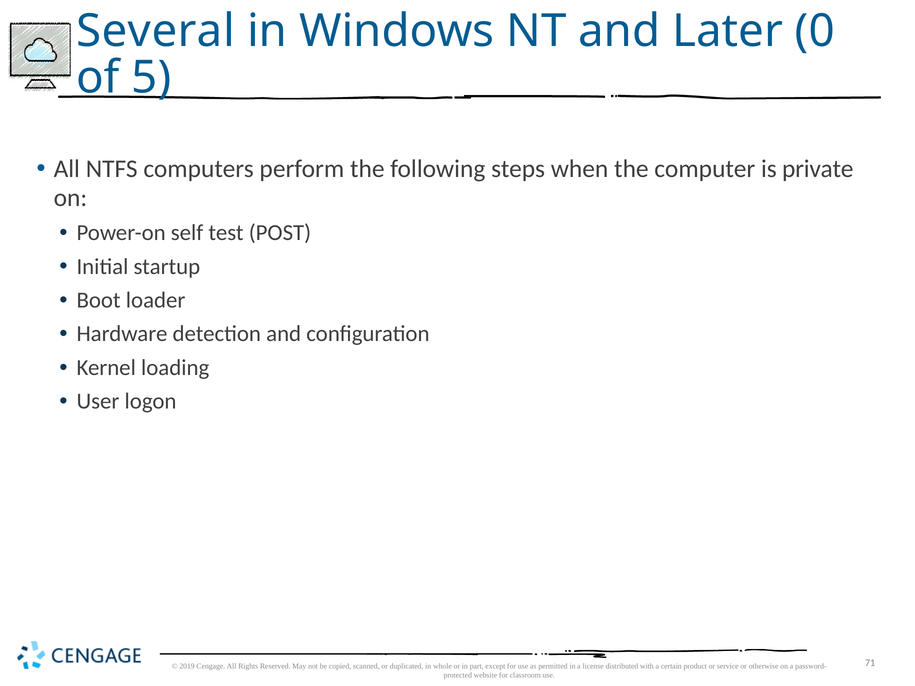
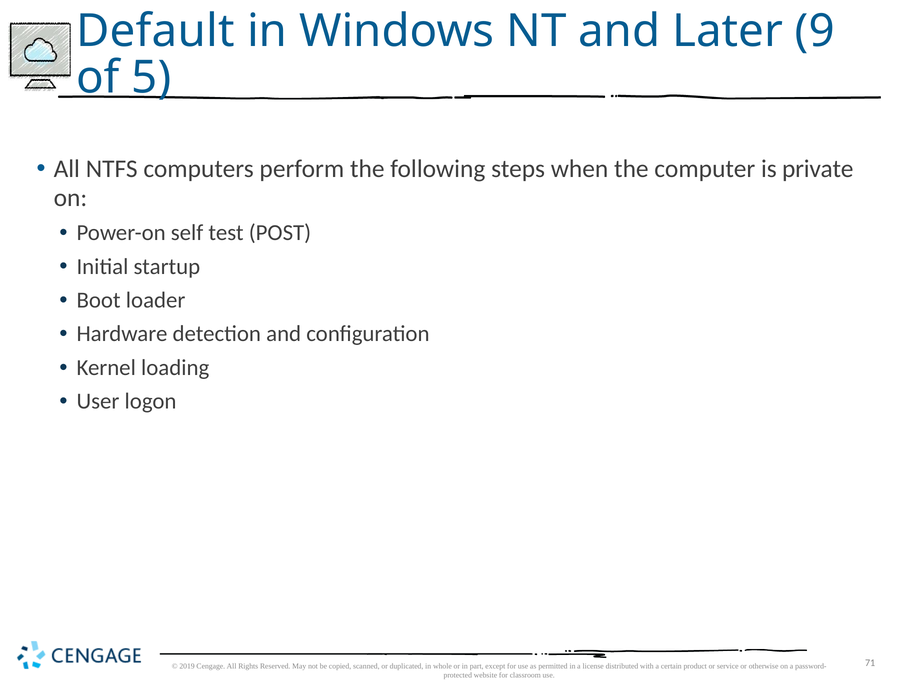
Several: Several -> Default (156, 31)
0: 0 -> 9 (815, 31)
